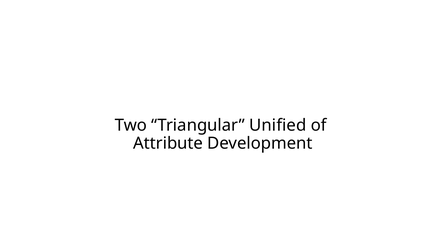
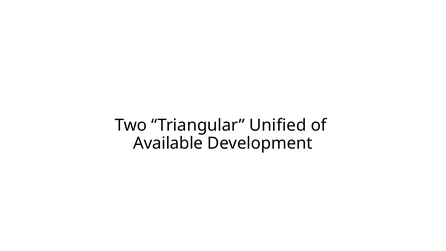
Attribute: Attribute -> Available (168, 143)
